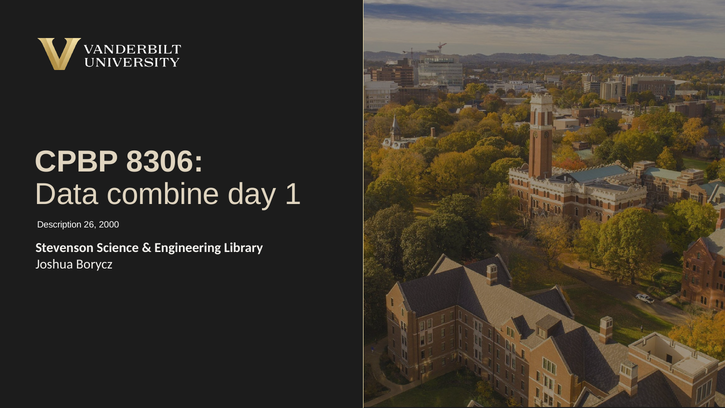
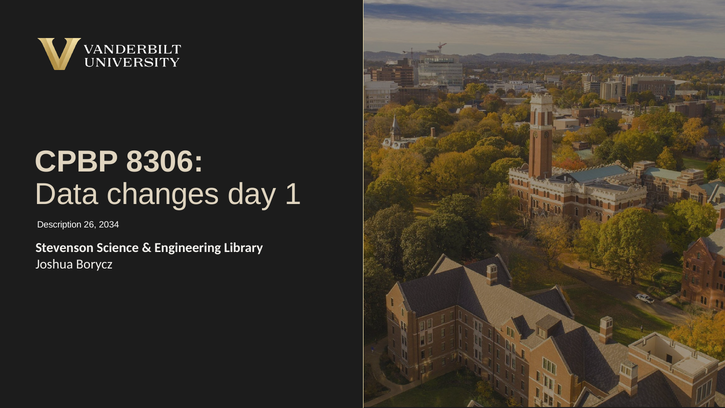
combine: combine -> changes (163, 194)
2000: 2000 -> 2034 (109, 225)
